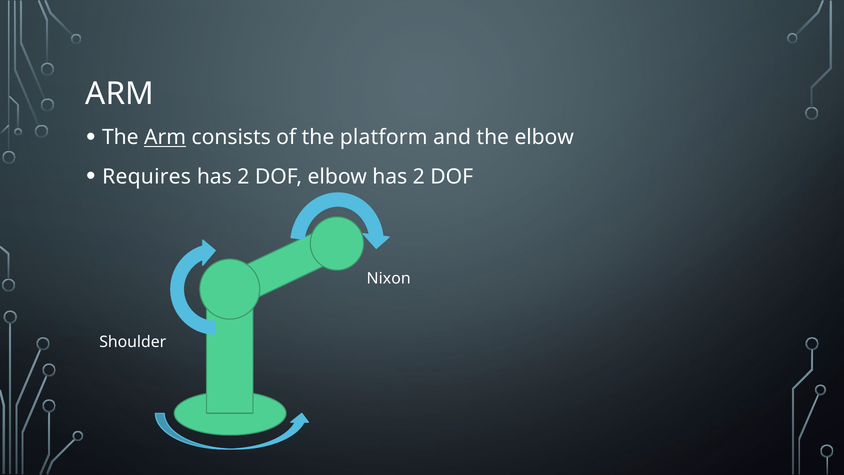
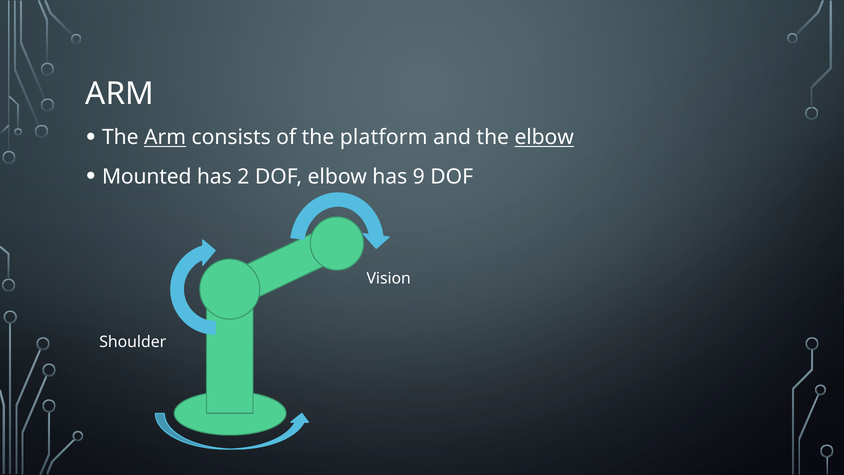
elbow underline: none -> present (544, 137)
Requires: Requires -> Mounted (147, 177)
elbow has 2: 2 -> 9 (419, 177)
Nixon: Nixon -> Vision (389, 278)
